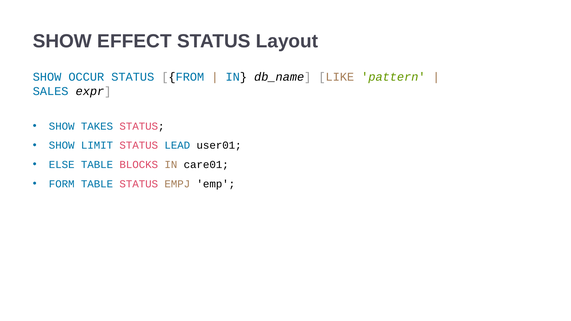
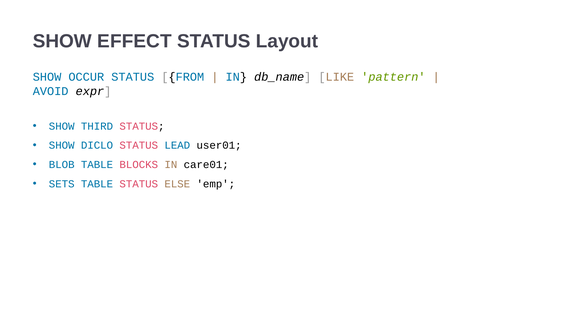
SALES: SALES -> AVOID (51, 91)
TAKES: TAKES -> THIRD (97, 126)
LIMIT: LIMIT -> DICLO (97, 146)
ELSE: ELSE -> BLOB (62, 165)
FORM: FORM -> SETS (62, 184)
EMPJ: EMPJ -> ELSE (177, 184)
